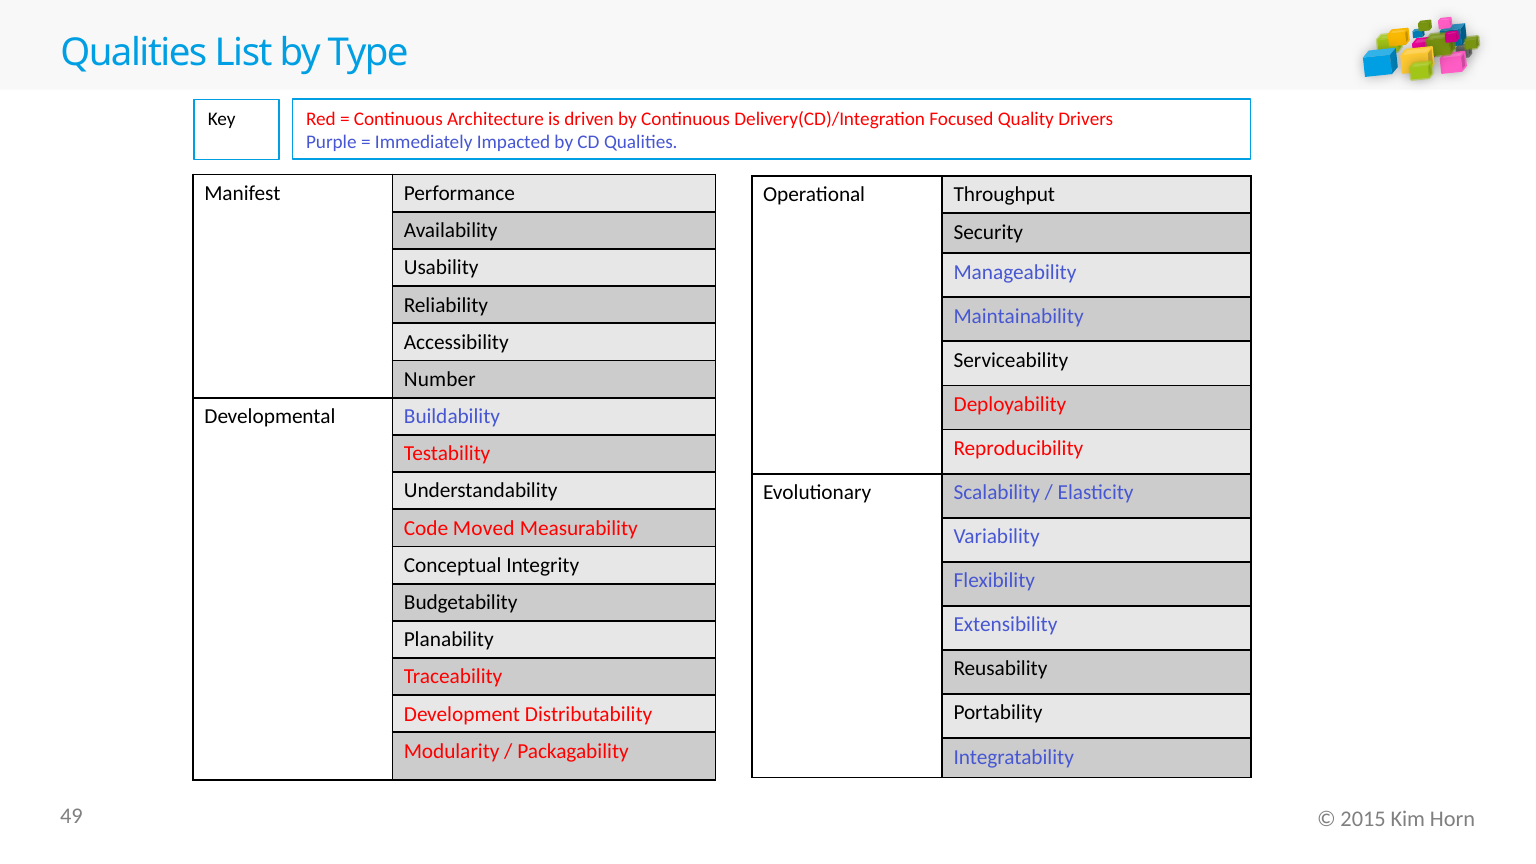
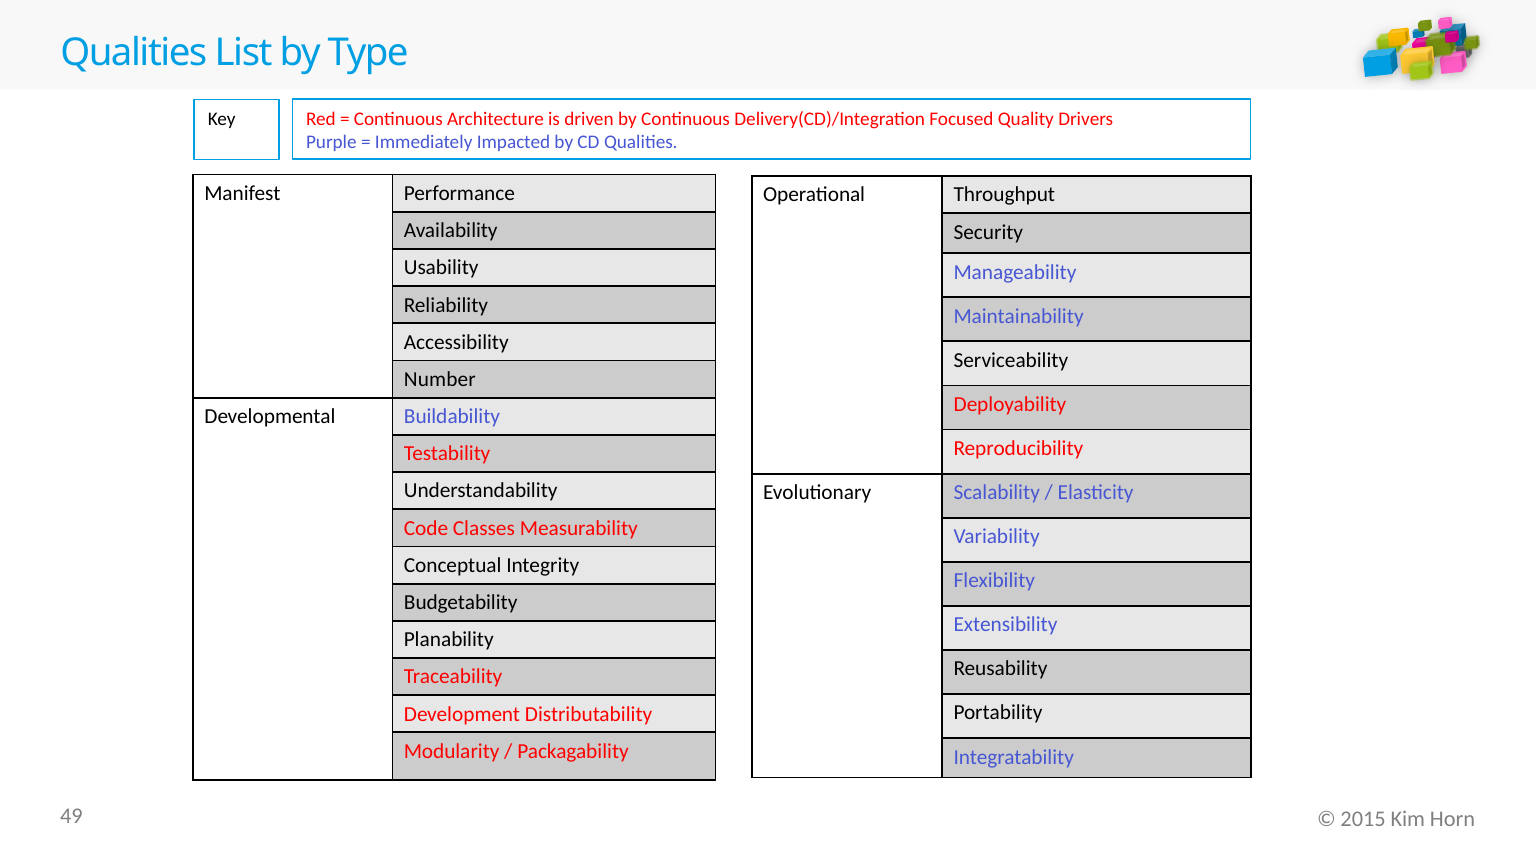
Moved: Moved -> Classes (484, 528)
